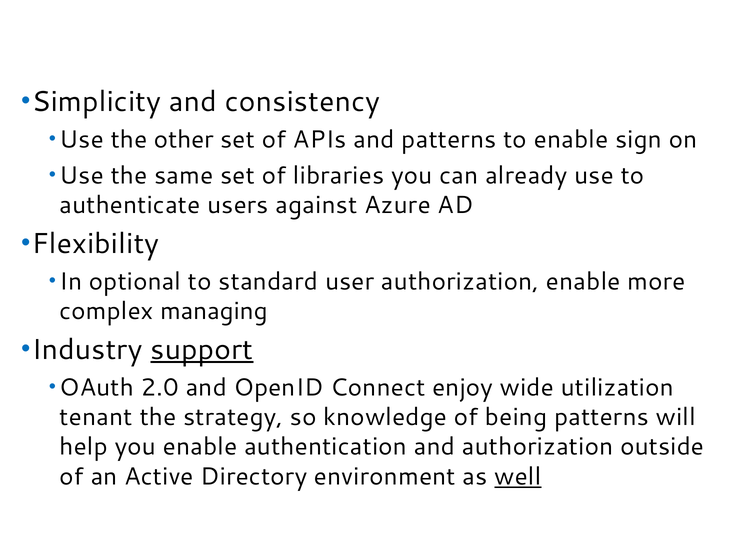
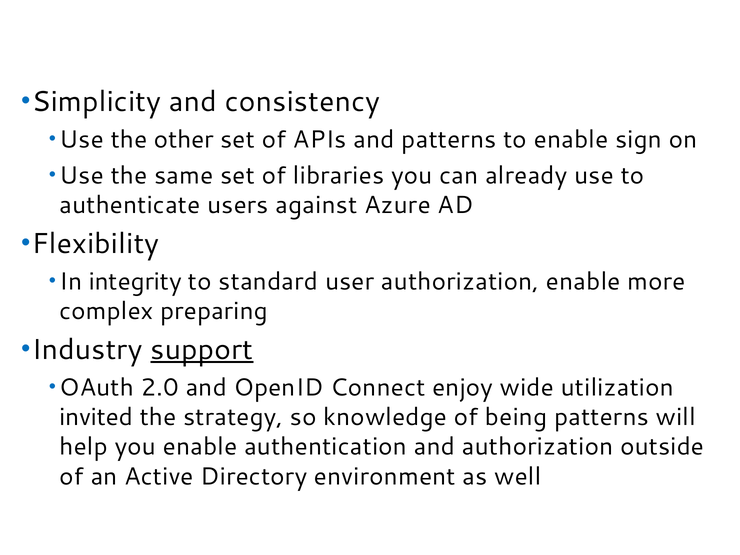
optional: optional -> integrity (135, 282)
managing: managing -> preparing (214, 311)
tenant: tenant -> invited (96, 417)
well underline: present -> none (518, 476)
